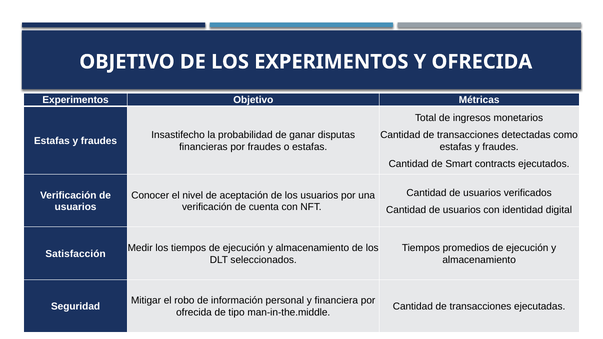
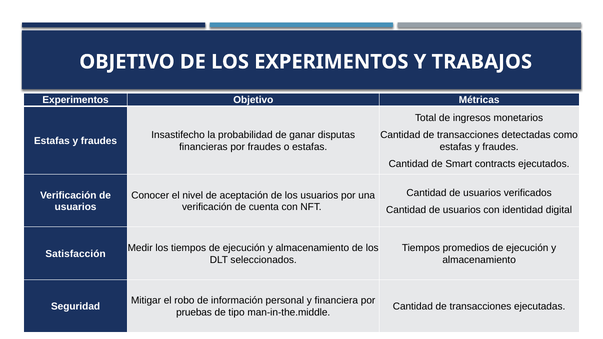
Y OFRECIDA: OFRECIDA -> TRABAJOS (482, 62)
ofrecida: ofrecida -> pruebas (194, 313)
